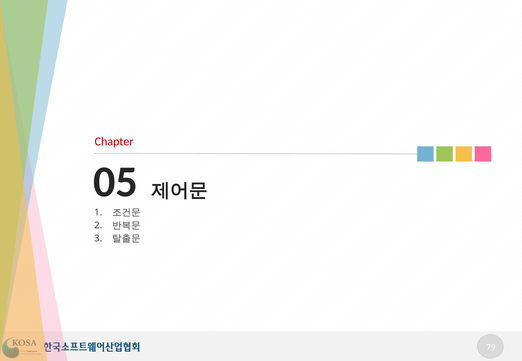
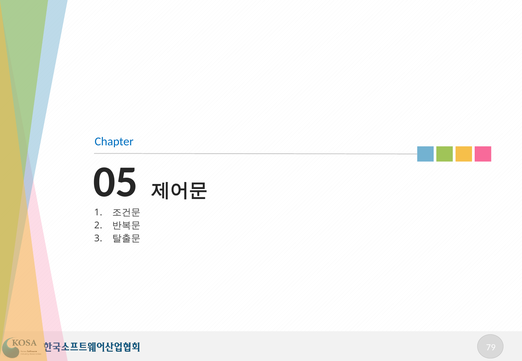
Chapter colour: red -> blue (114, 142)
